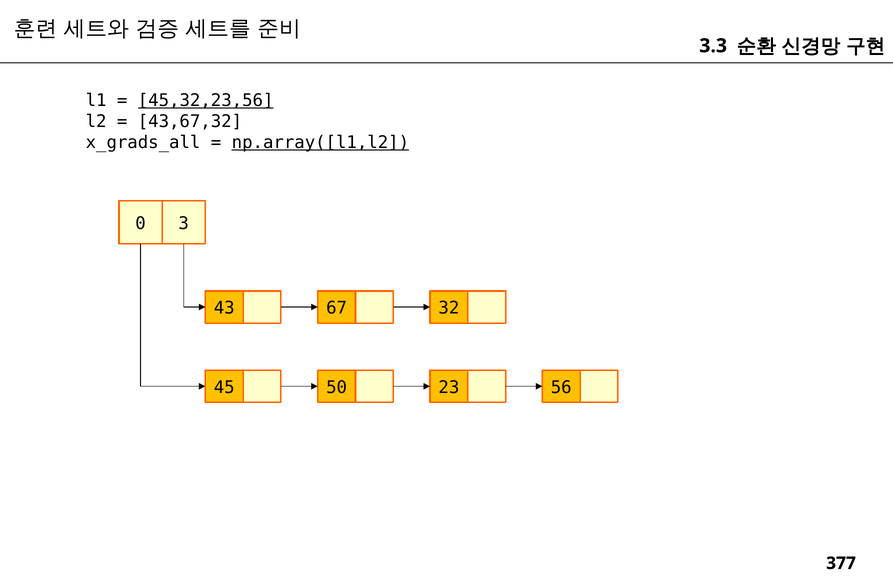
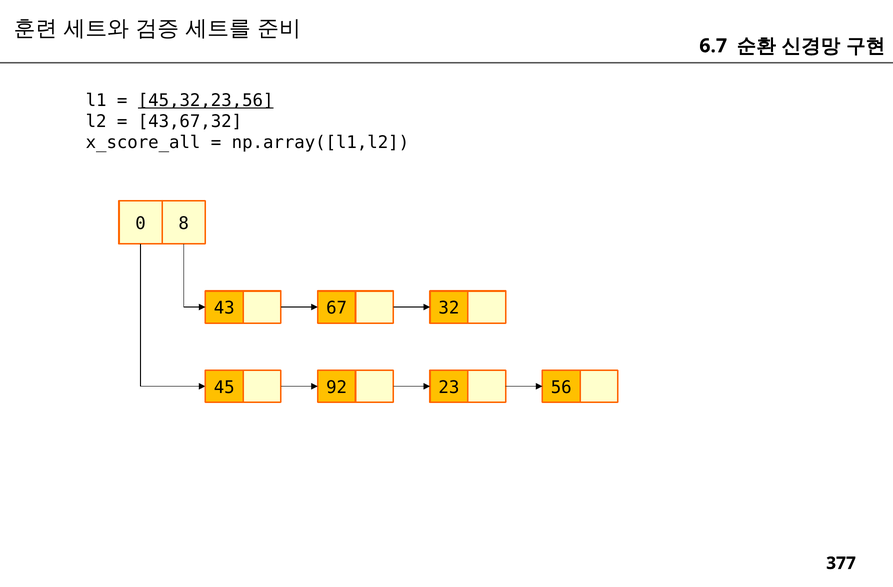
3.3: 3.3 -> 6.7 (713, 46)
x_grads_all: x_grads_all -> x_score_all (143, 142)
np.array([l1,l2 underline: present -> none (320, 142)
3: 3 -> 8 (184, 223)
50: 50 -> 92 (337, 387)
